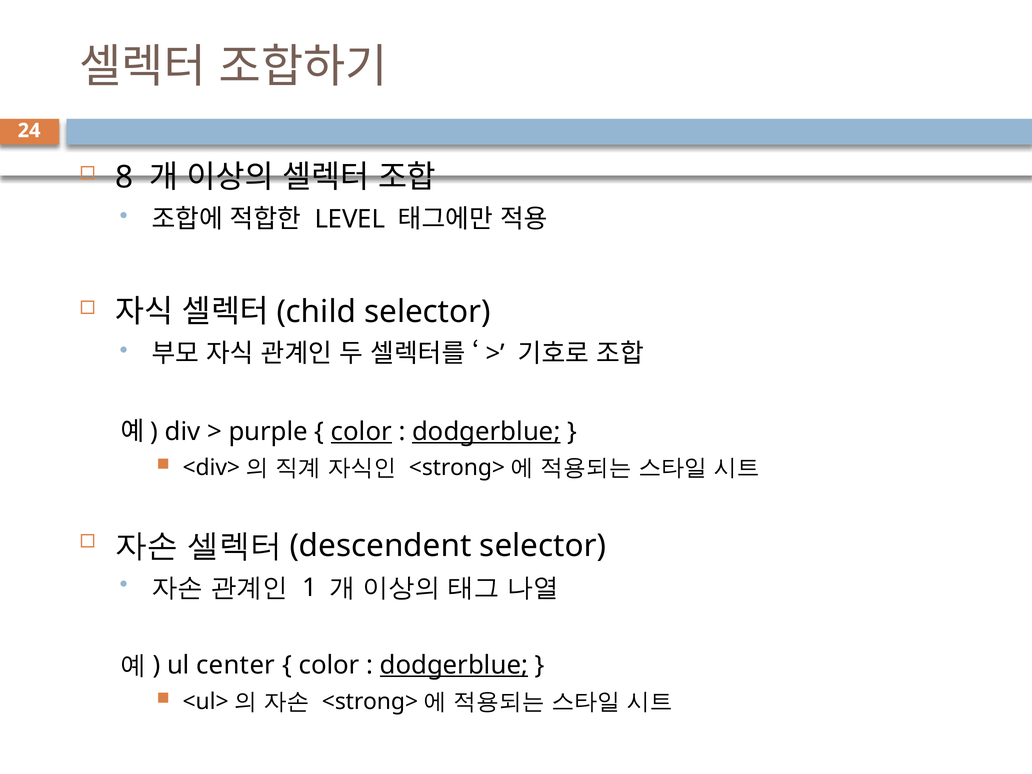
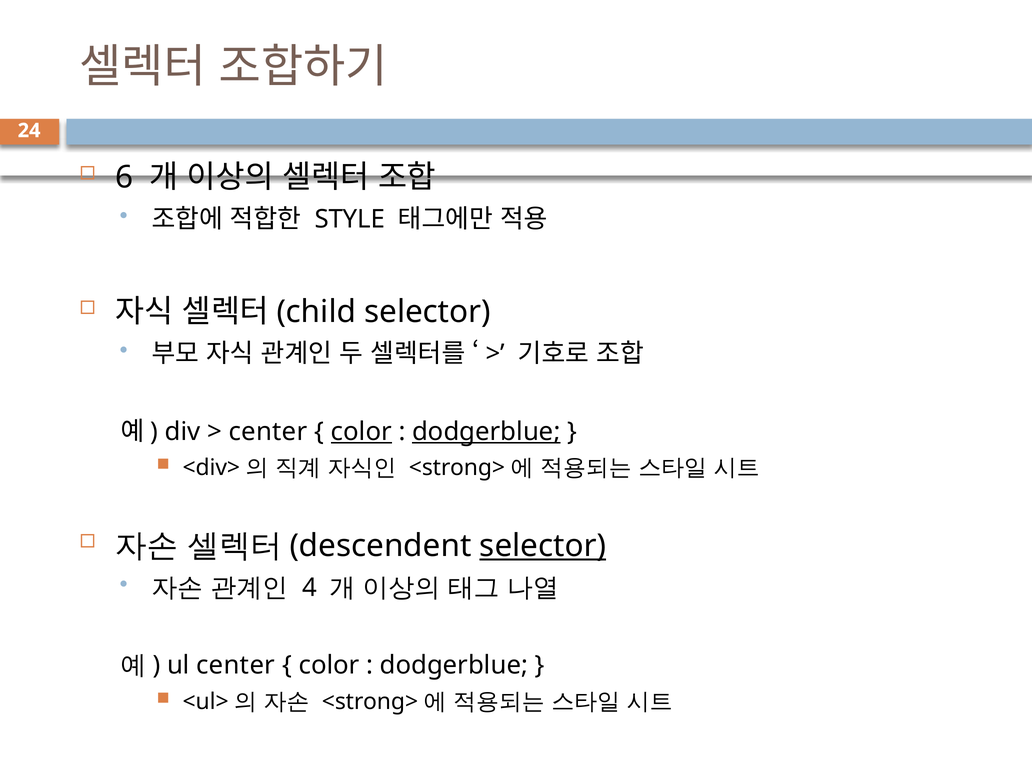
8: 8 -> 6 (124, 178)
LEVEL: LEVEL -> STYLE (350, 219)
purple: purple -> center (268, 432)
selector underline: none -> present (543, 546)
1: 1 -> 4 (309, 588)
dodgerblue underline: present -> none (454, 665)
